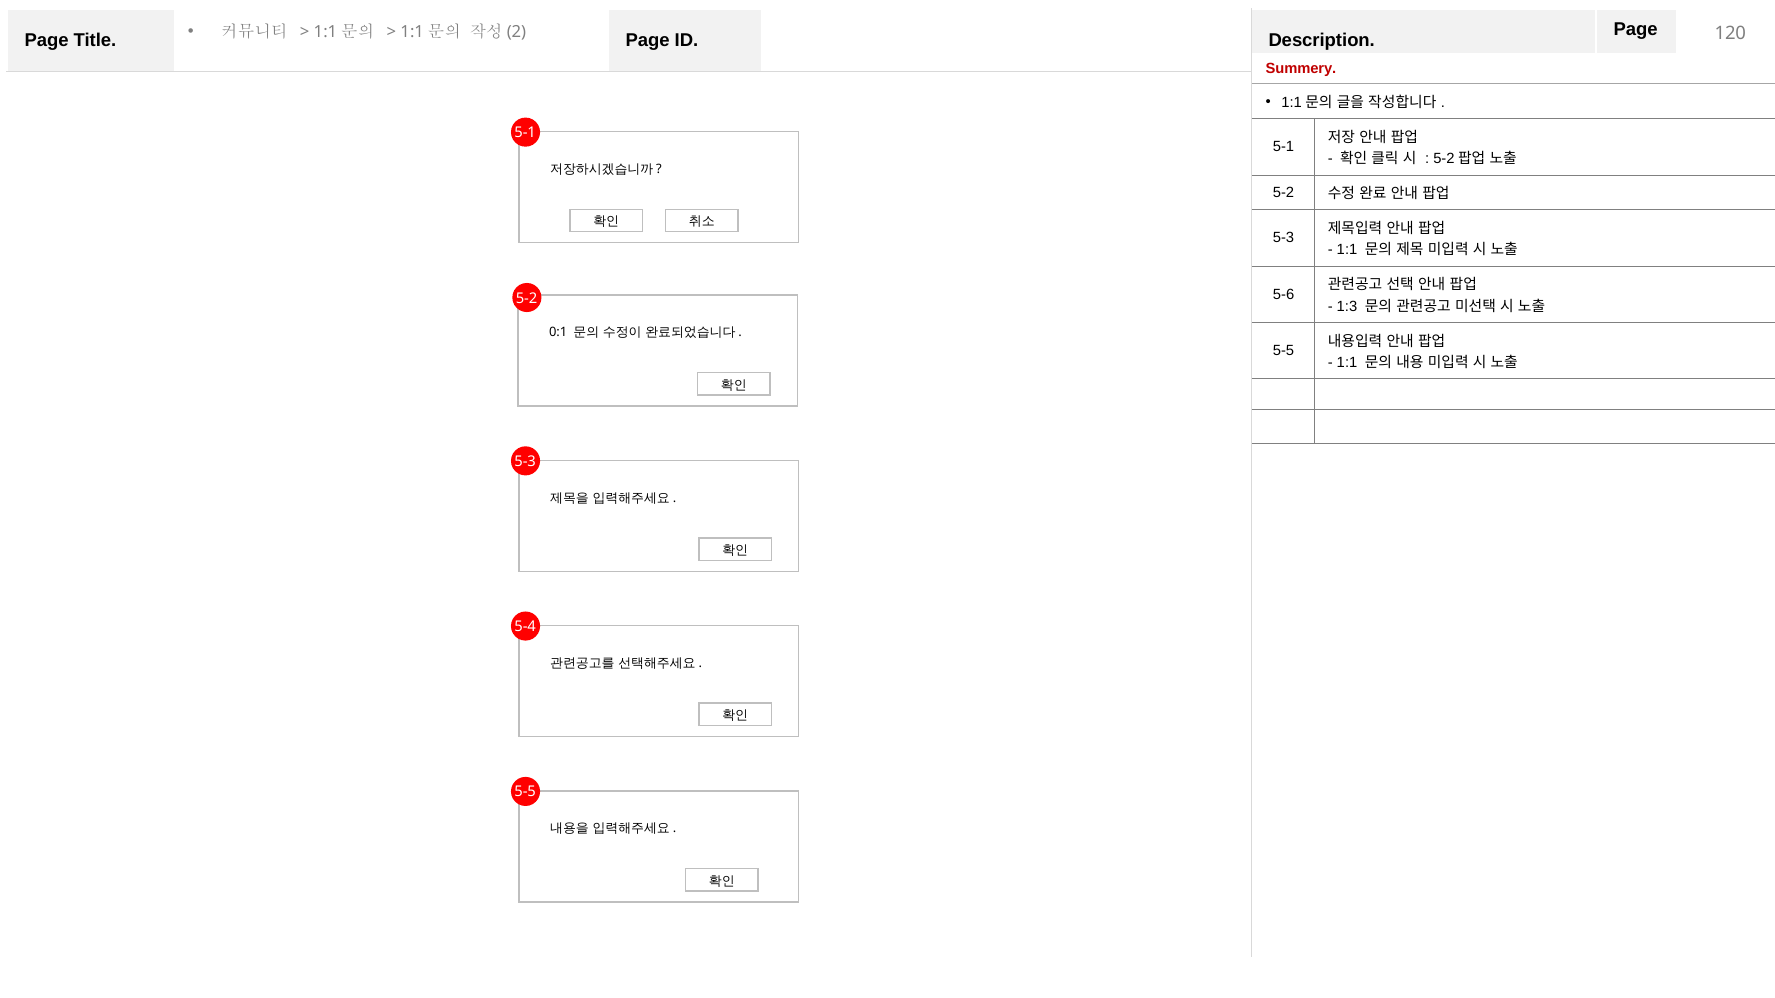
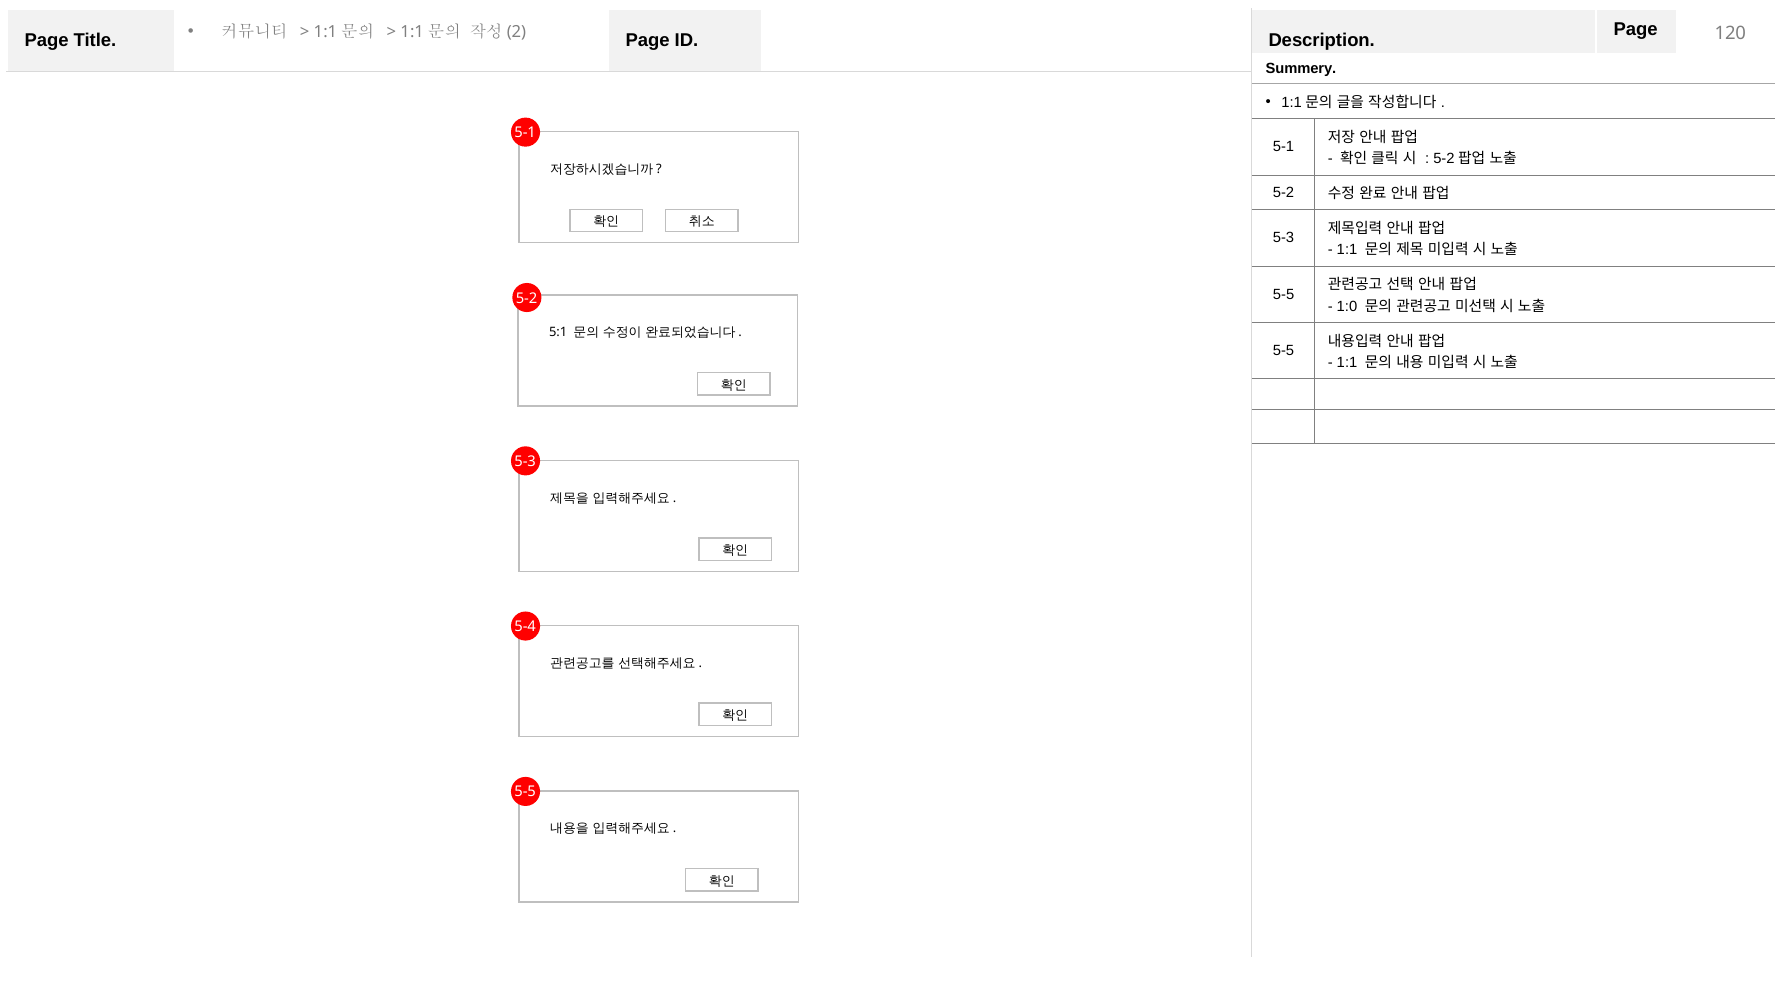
Summery colour: red -> black (1301, 68)
5-6: 5-6 -> 5-5 (1284, 294)
1:3: 1:3 -> 1:0 (1347, 307)
0:1: 0:1 -> 5:1 (558, 333)
